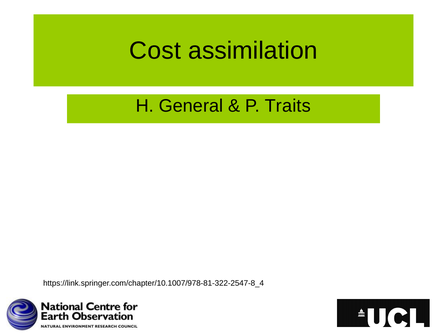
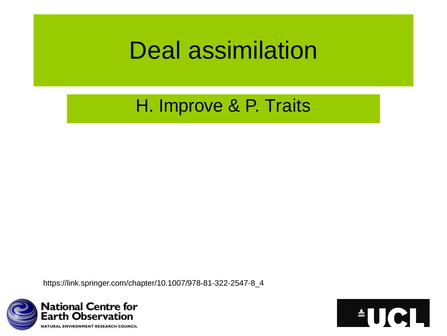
Cost: Cost -> Deal (155, 50)
General: General -> Improve (191, 106)
